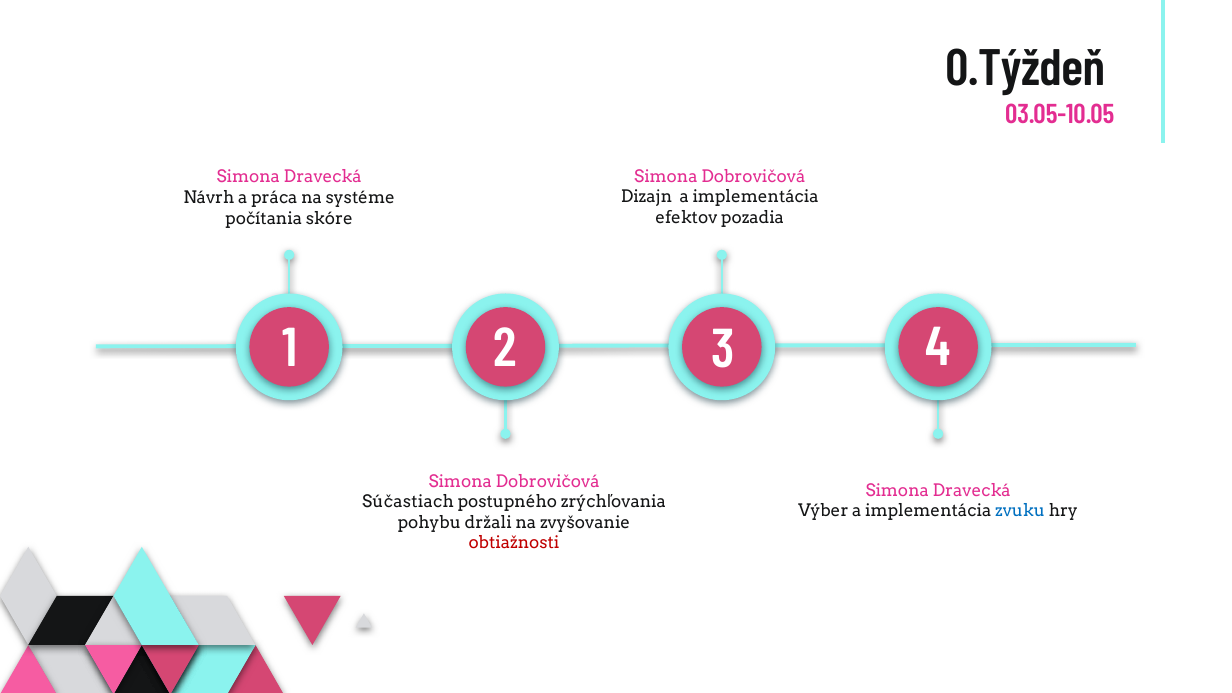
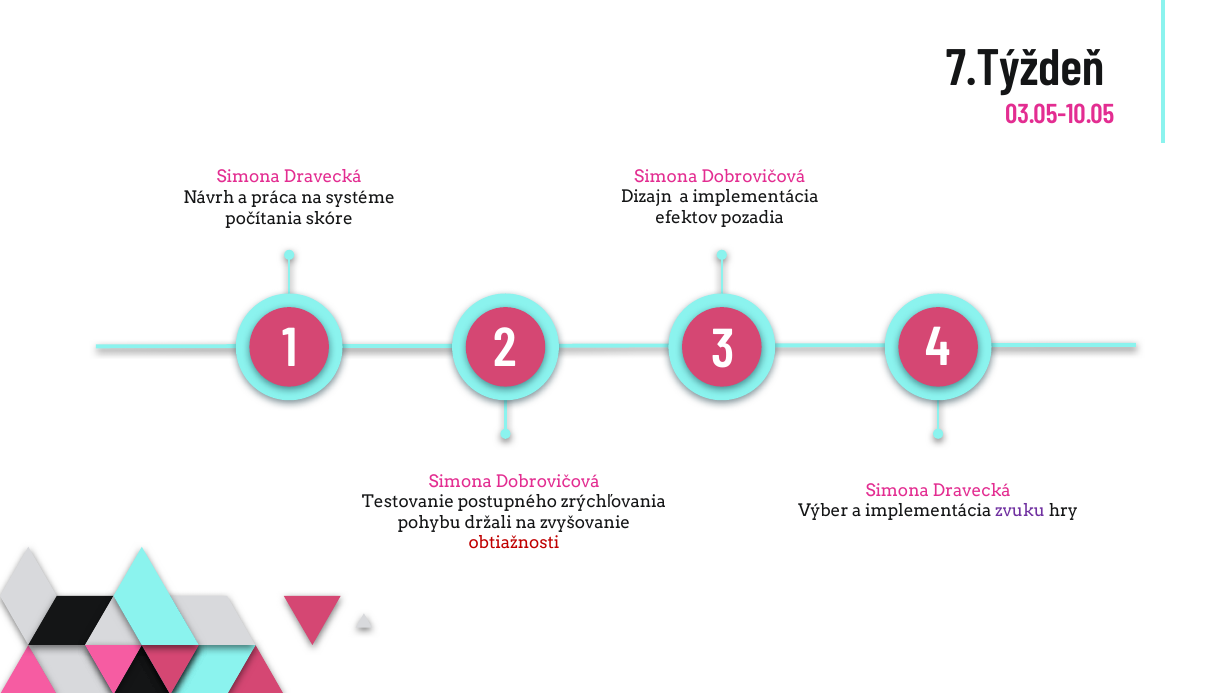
0.Týždeň: 0.Týždeň -> 7.Týždeň (1025, 69)
Súčastiach: Súčastiach -> Testovanie (408, 502)
zvuku colour: blue -> purple (1020, 511)
